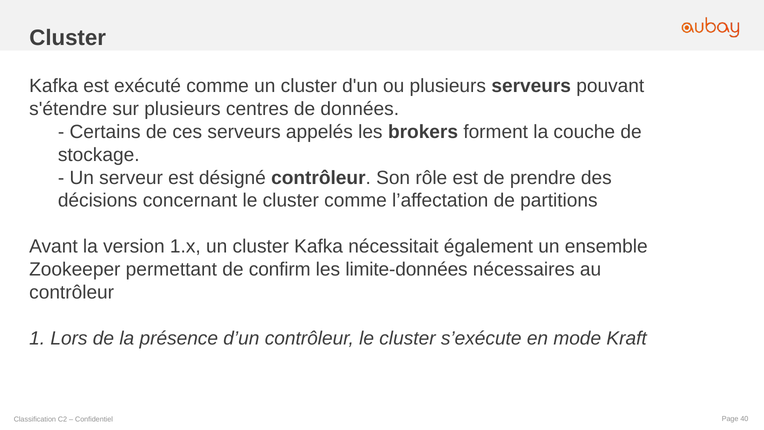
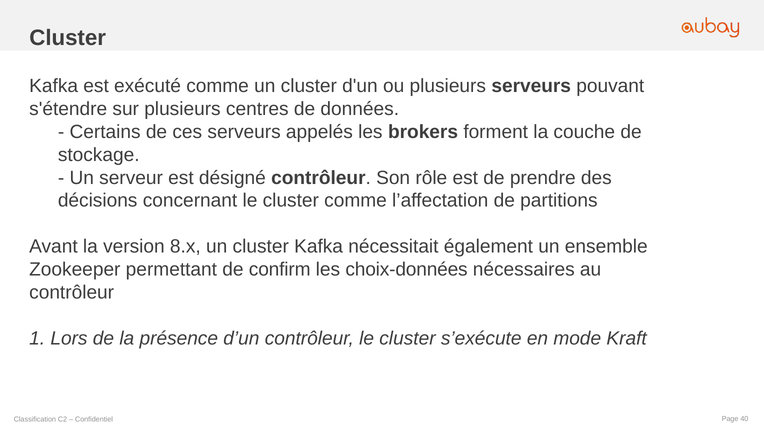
1.x: 1.x -> 8.x (185, 246)
limite-données: limite-données -> choix-données (407, 269)
